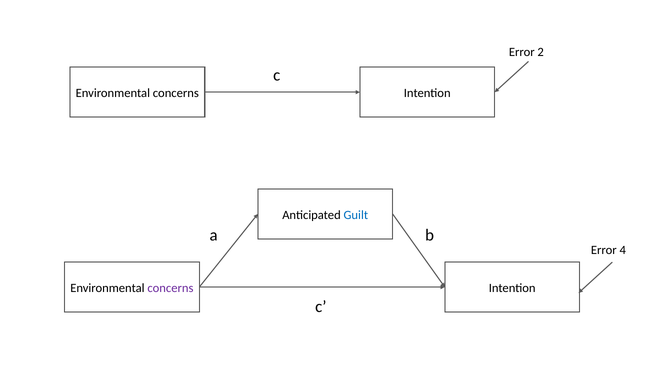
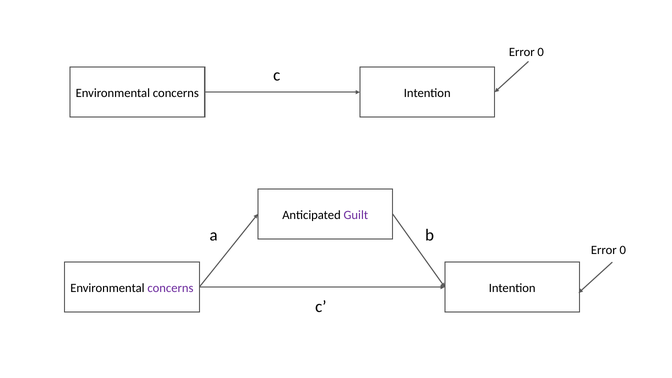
2: 2 -> 0 (541, 52)
Guilt colour: blue -> purple (356, 215)
4: 4 -> 0 (623, 250)
